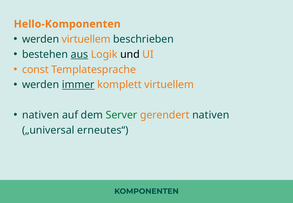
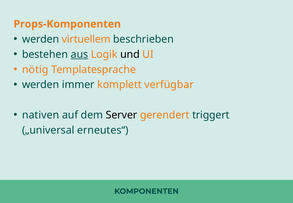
Hello-Komponenten: Hello-Komponenten -> Props-Komponenten (67, 24)
const: const -> nötig (35, 69)
immer underline: present -> none (78, 85)
komplett virtuellem: virtuellem -> verfügbar (169, 85)
Server colour: green -> black (122, 115)
gerendert nativen: nativen -> triggert (211, 115)
